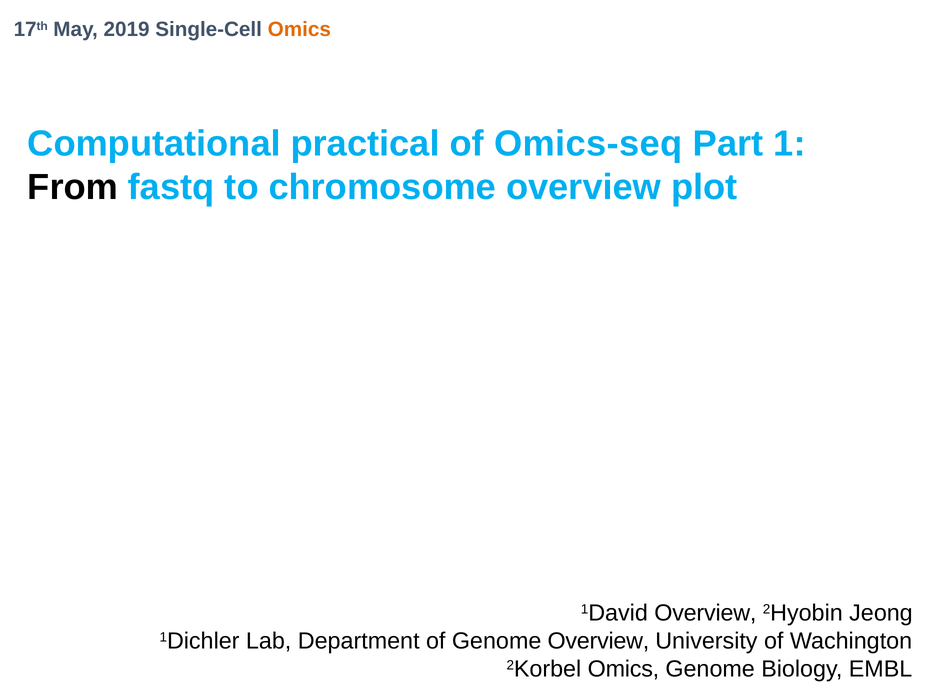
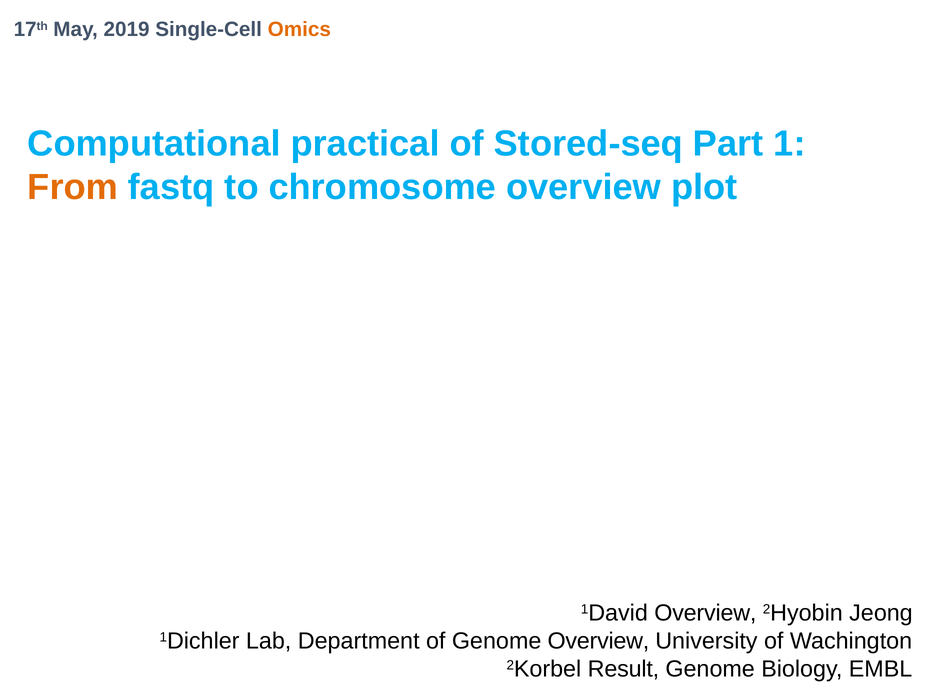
Omics-seq: Omics-seq -> Stored-seq (588, 144)
From colour: black -> orange (73, 187)
2Korbel Omics: Omics -> Result (623, 669)
